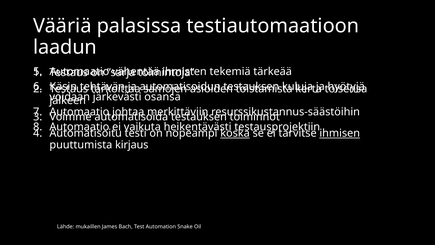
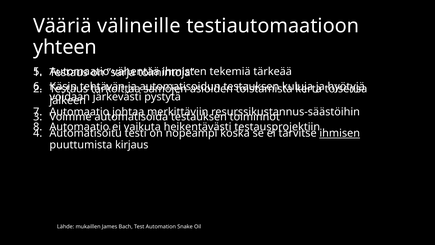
palasissa: palasissa -> välineille (139, 26)
laadun: laadun -> yhteen (65, 47)
osansa: osansa -> pystytä (163, 97)
koska underline: present -> none (235, 133)
